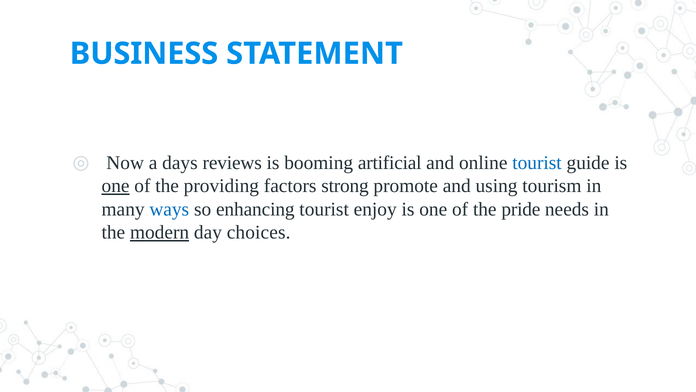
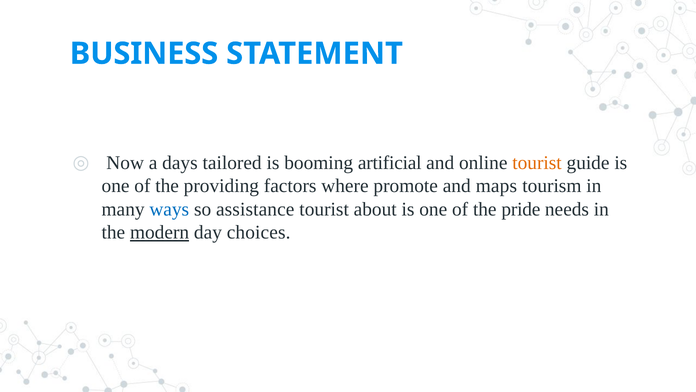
reviews: reviews -> tailored (232, 163)
tourist colour: blue -> orange (537, 163)
one underline: present -> none (116, 186)
strong: strong -> where (345, 186)
using: using -> maps (496, 186)
enhancing: enhancing -> assistance (255, 209)
enjoy: enjoy -> about (375, 209)
